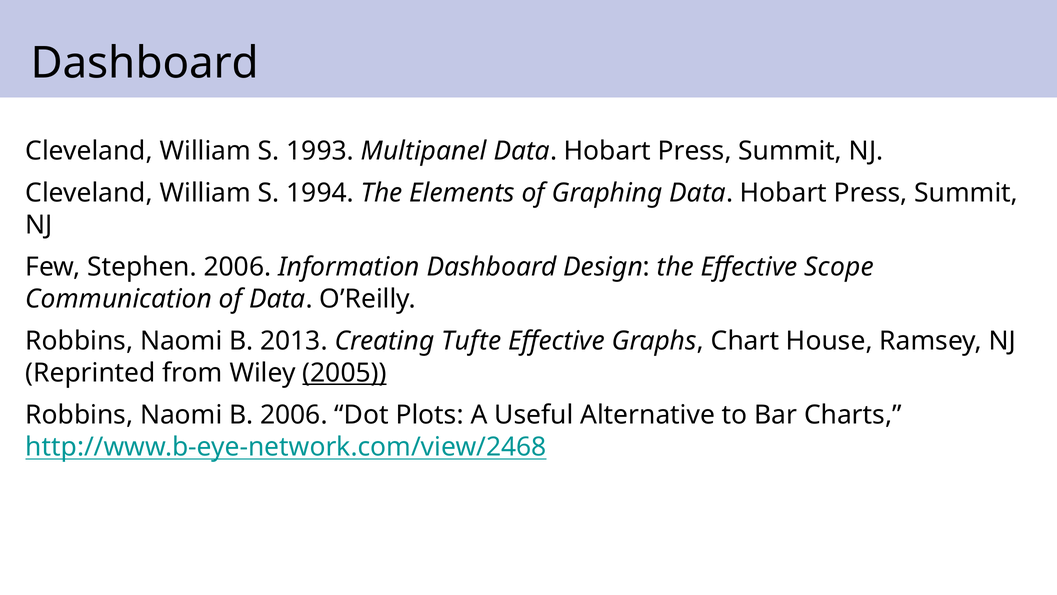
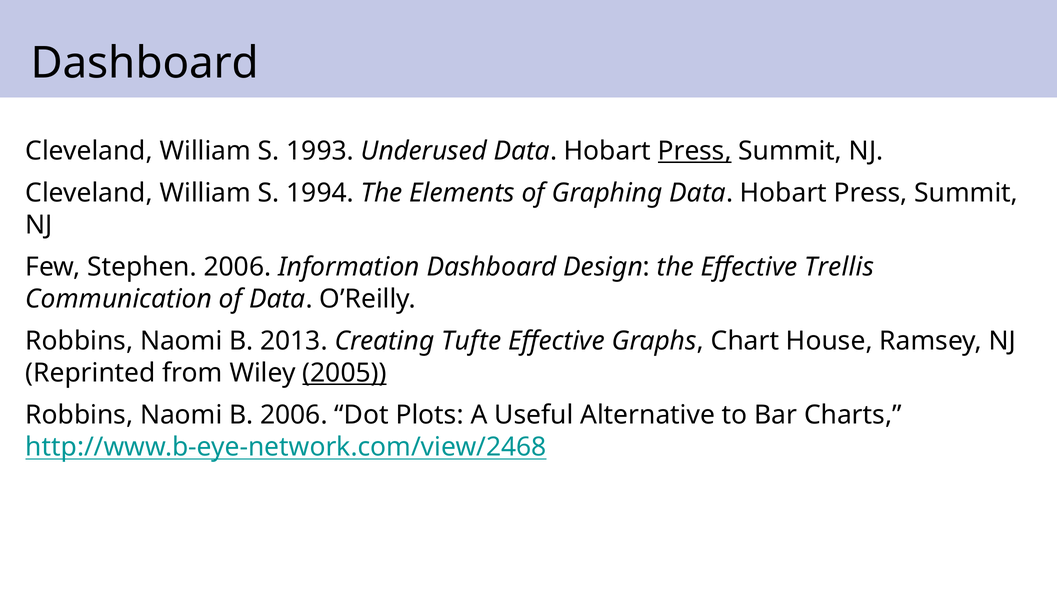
Multipanel: Multipanel -> Underused (424, 151)
Press underline: none -> present (695, 151)
Scope: Scope -> Trellis (839, 267)
